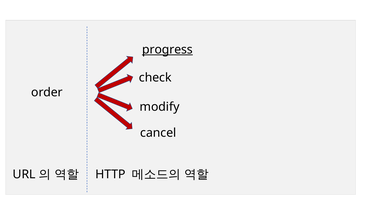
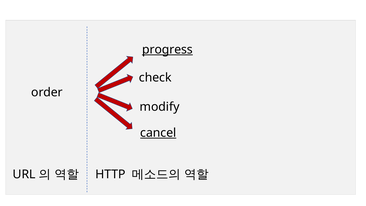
cancel underline: none -> present (158, 133)
